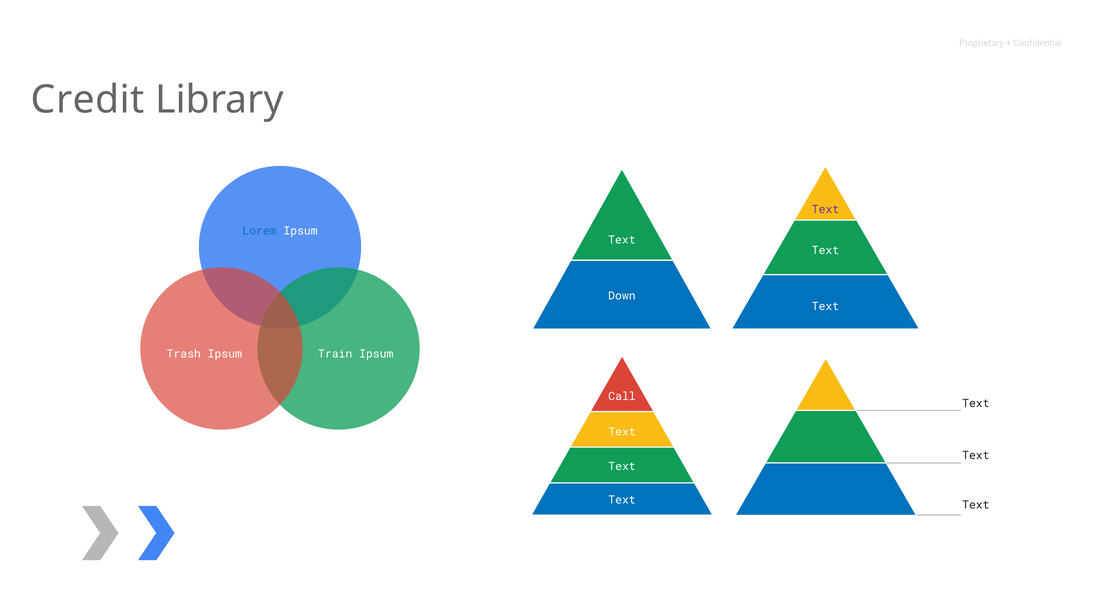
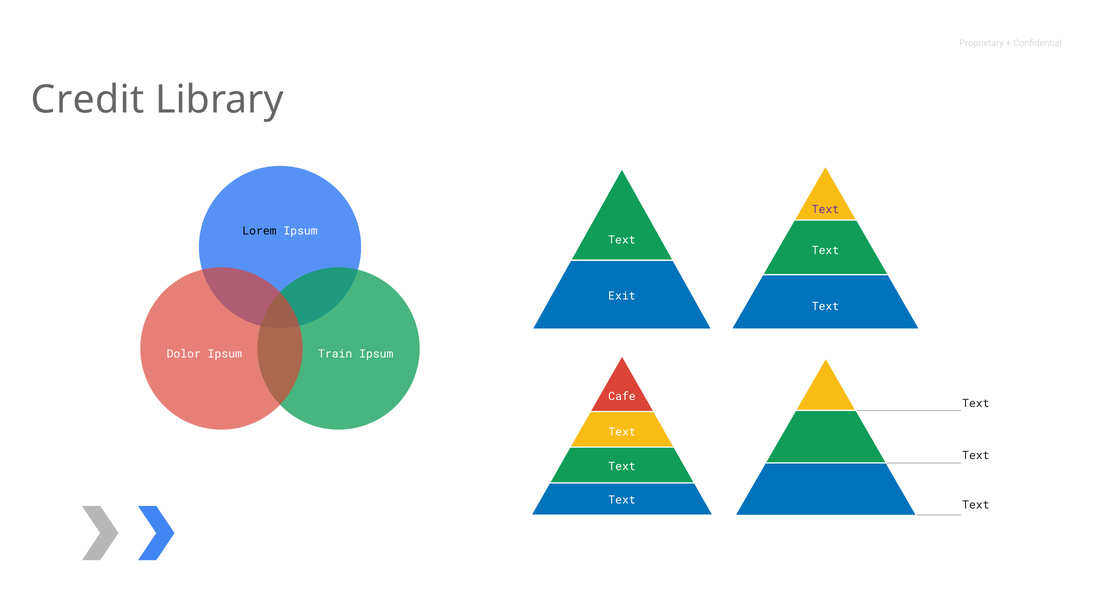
Lorem colour: blue -> black (259, 231)
Down: Down -> Exit (622, 296)
Trash: Trash -> Dolor (184, 354)
Call: Call -> Cafe (622, 396)
